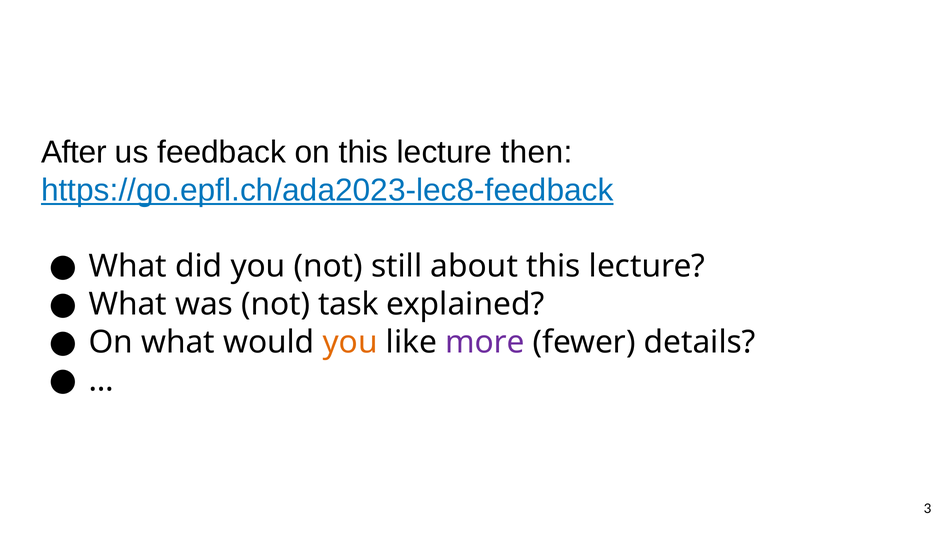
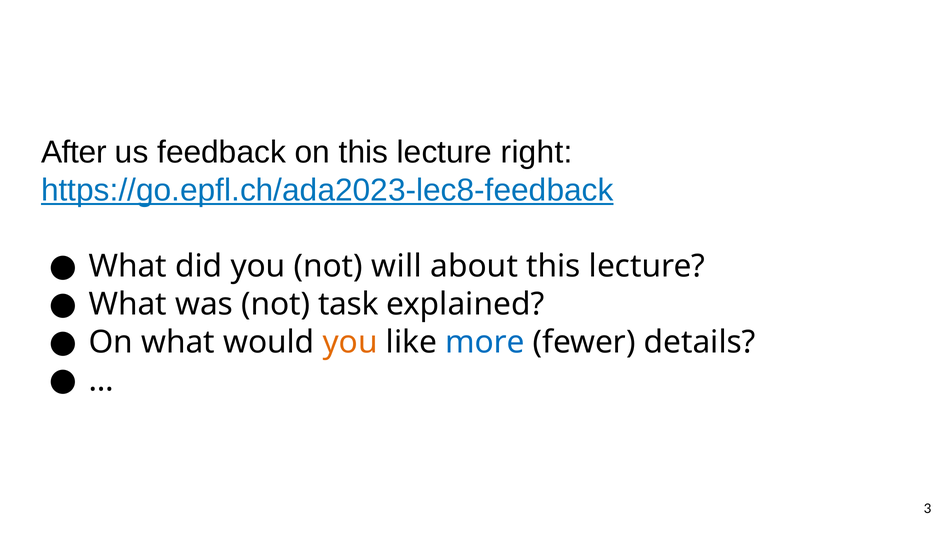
then: then -> right (537, 152)
still: still -> will (397, 266)
more colour: purple -> blue (485, 342)
